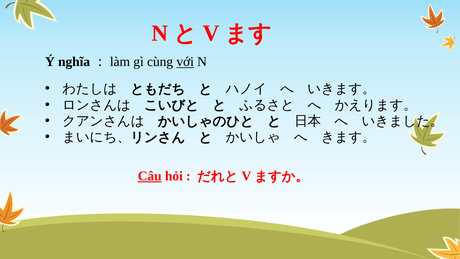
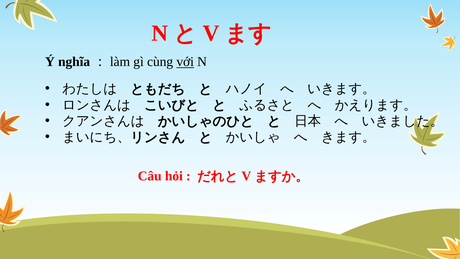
Câu underline: present -> none (150, 176)
